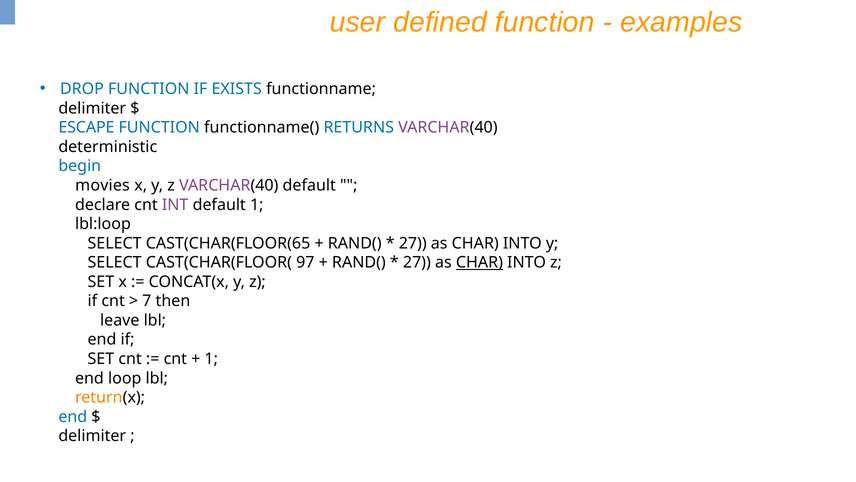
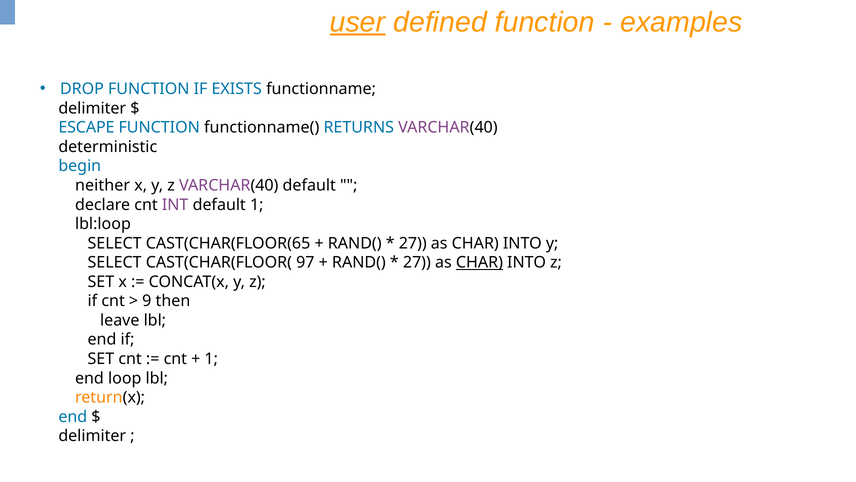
user underline: none -> present (358, 22)
movies: movies -> neither (103, 185)
7: 7 -> 9 (147, 301)
